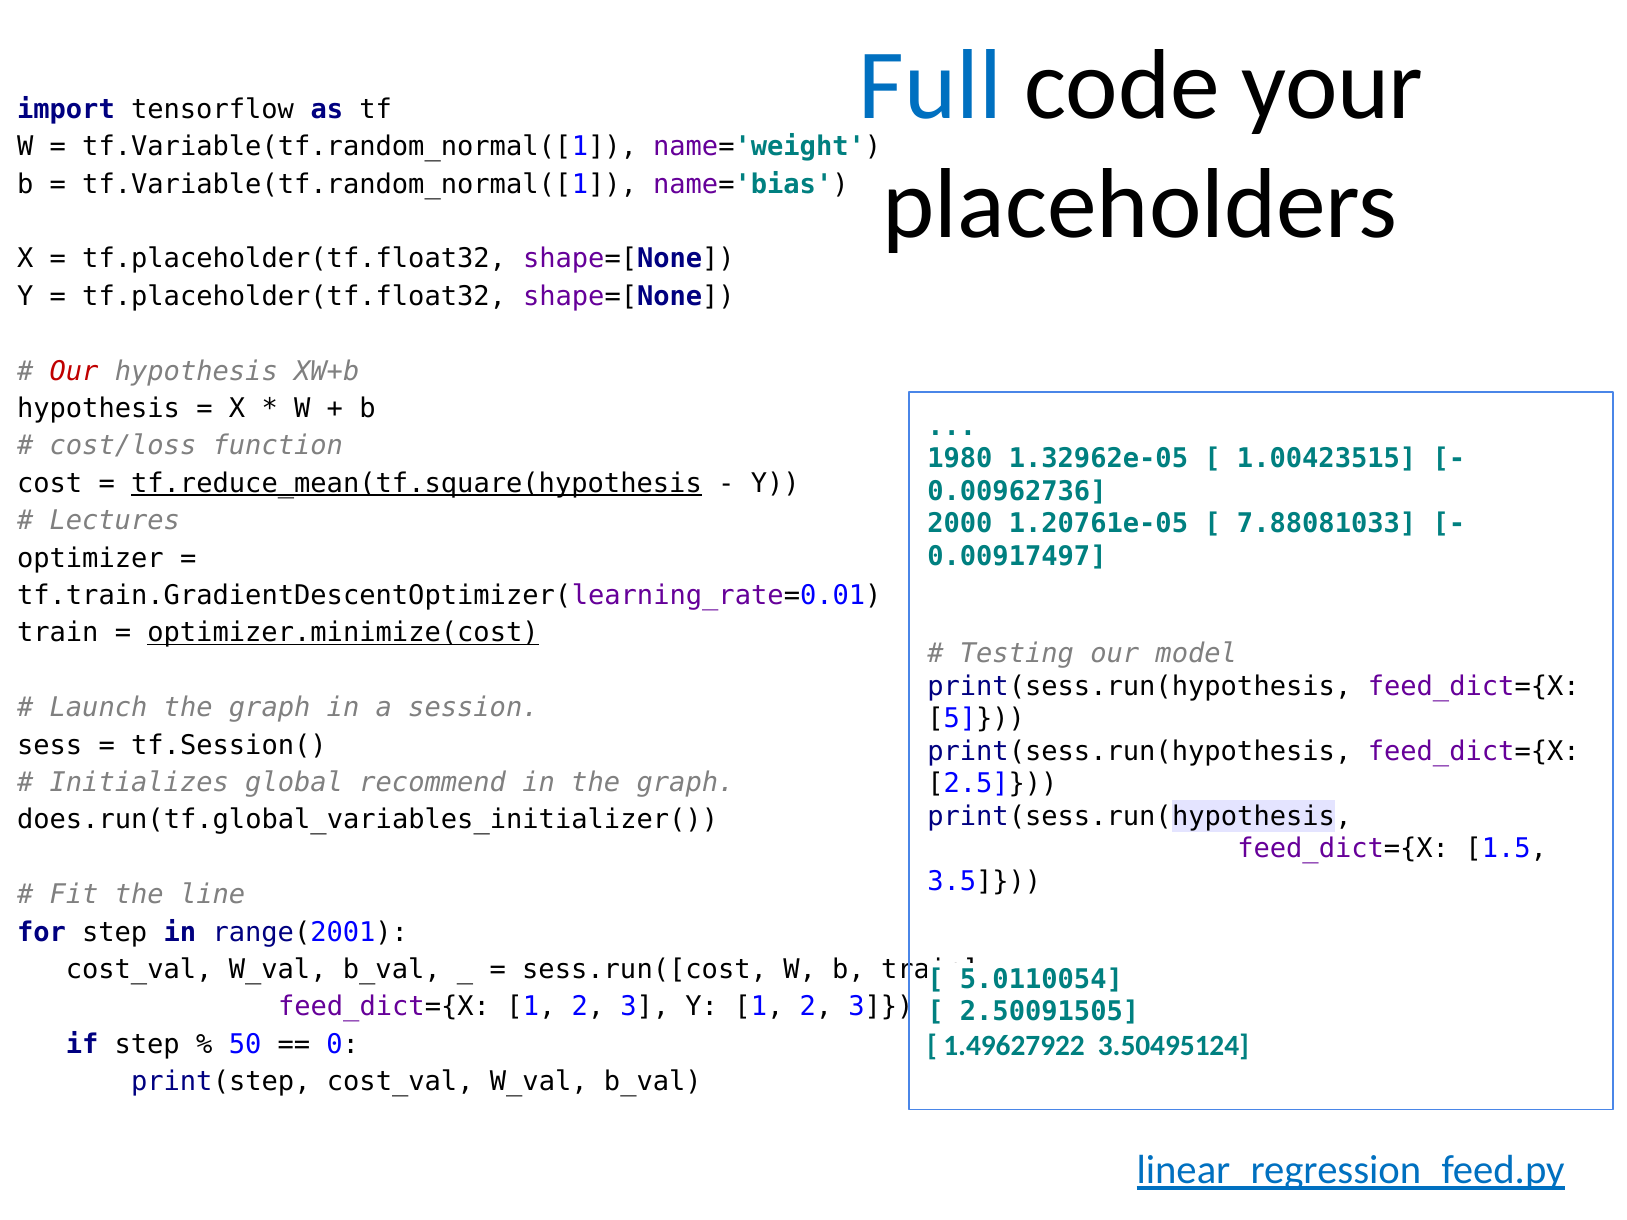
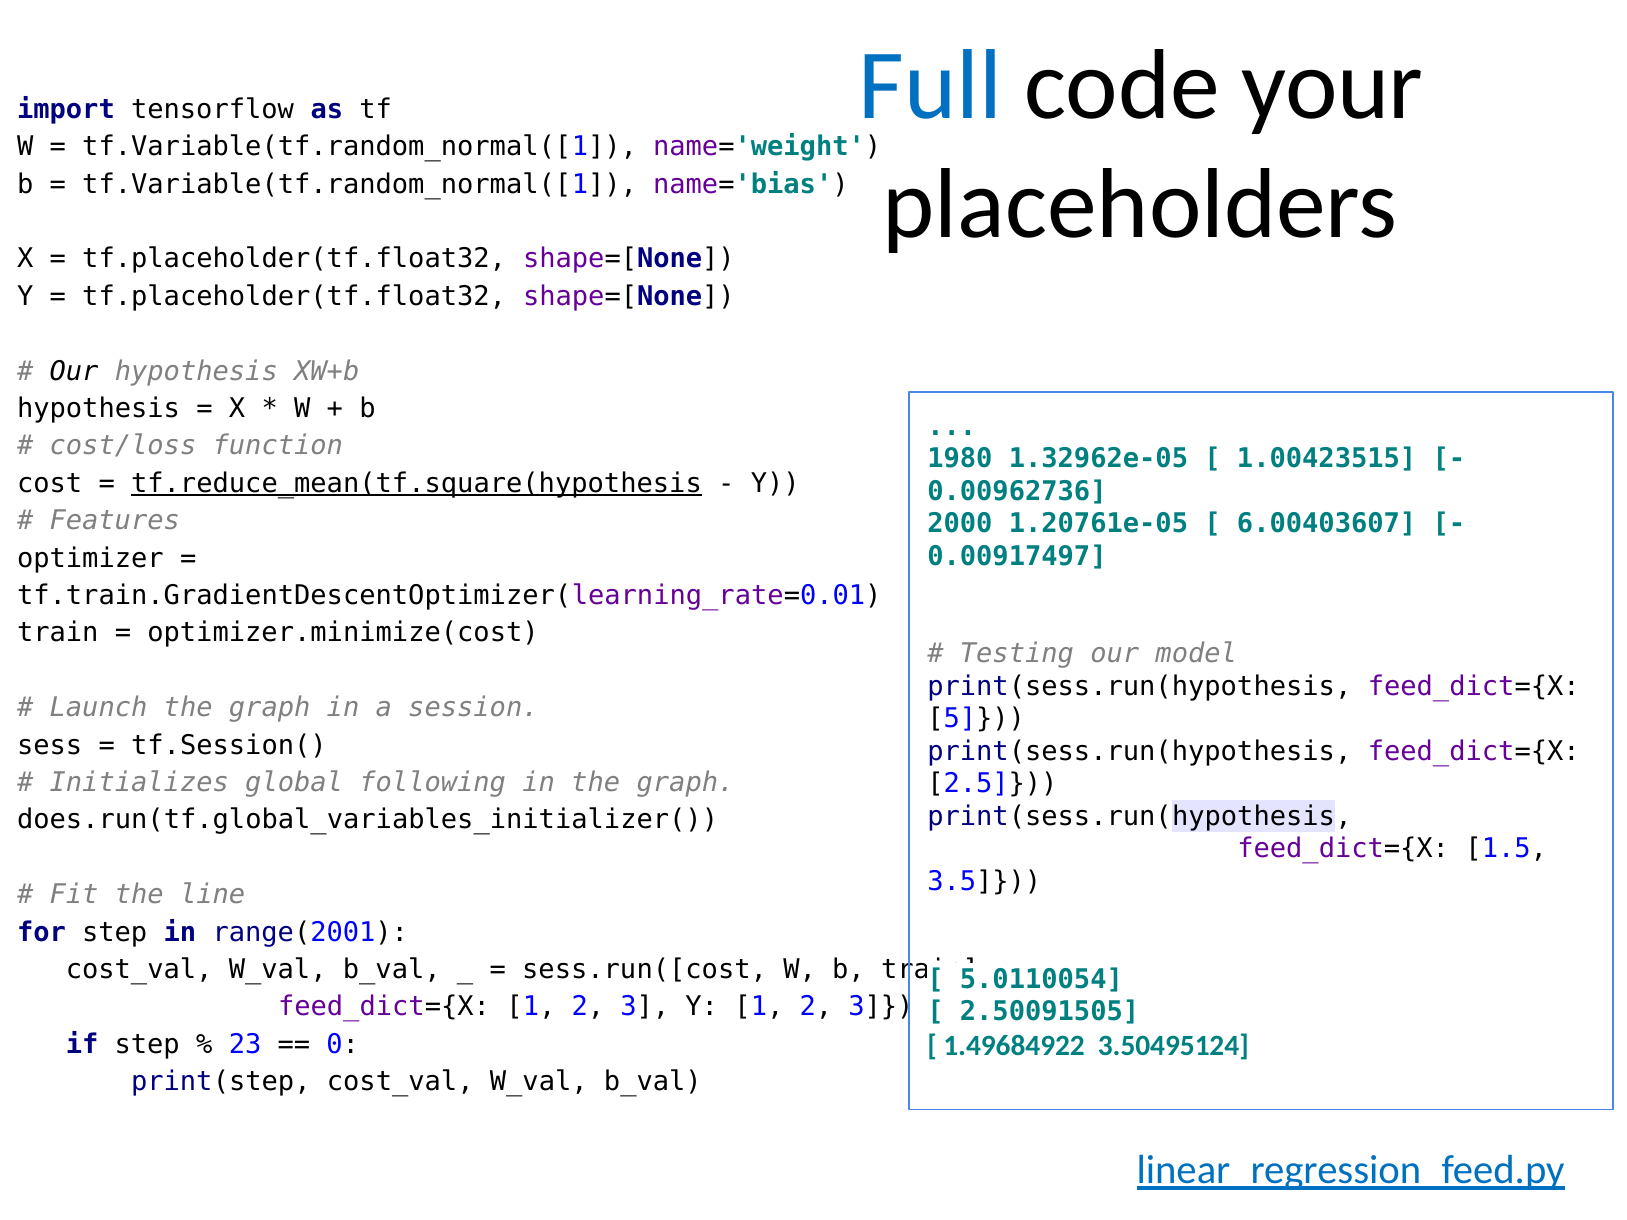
Our colour: red -> black (74, 371)
Lectures: Lectures -> Features (115, 521)
7.88081033: 7.88081033 -> 6.00403607 (1327, 524)
optimizer.minimize(cost underline: present -> none (343, 633)
recommend: recommend -> following (433, 783)
50: 50 -> 23 (245, 1045)
1.49627922: 1.49627922 -> 1.49684922 (1014, 1046)
